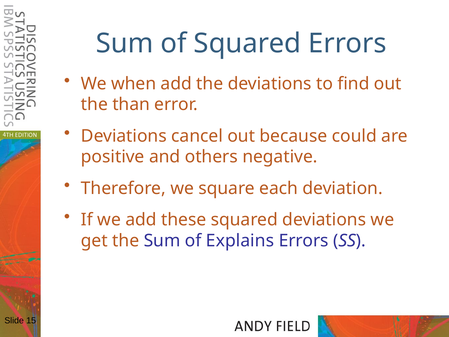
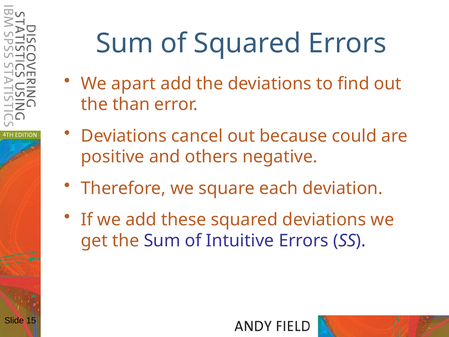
when: when -> apart (134, 84)
Explains: Explains -> Intuitive (240, 240)
